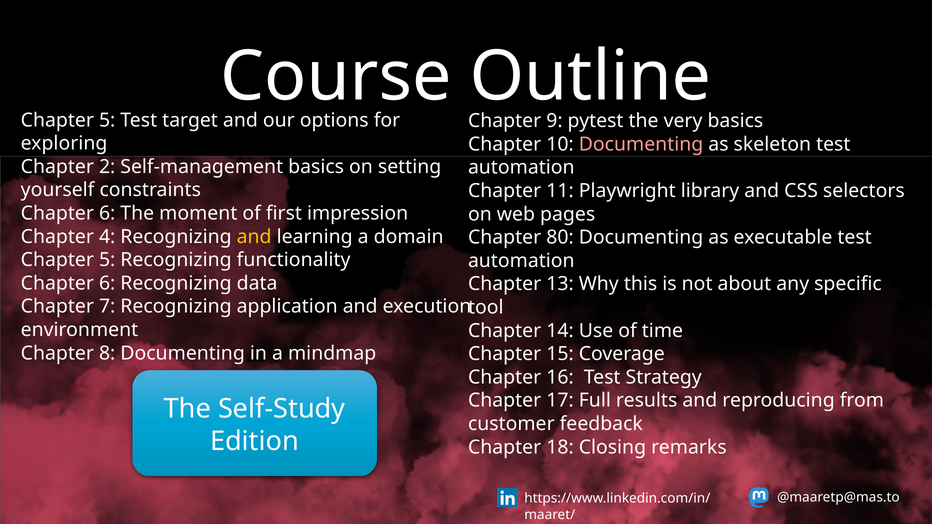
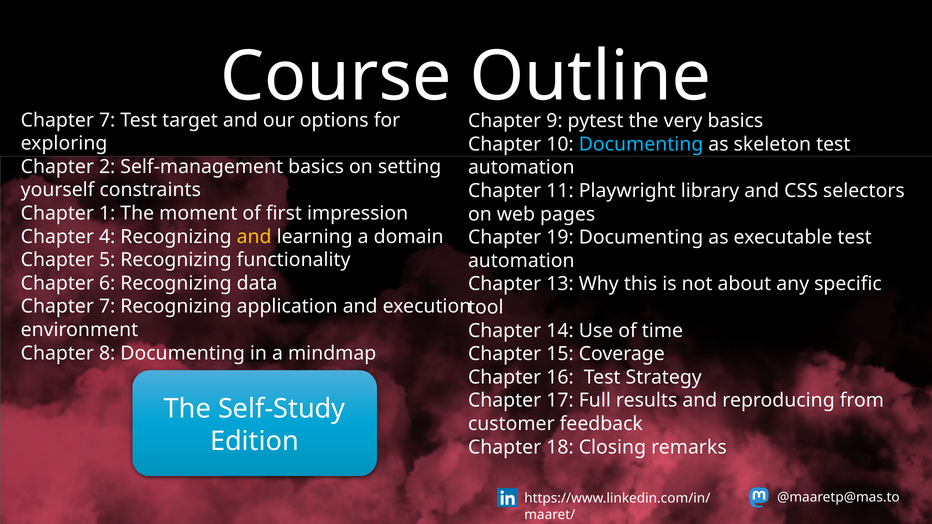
5: 5 -> 7 (107, 120)
Documenting colour: pink -> light blue (641, 144)
6: 6 -> 1 (107, 213)
80: 80 -> 19 (560, 238)
